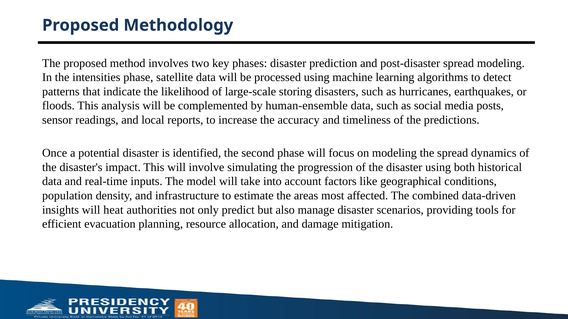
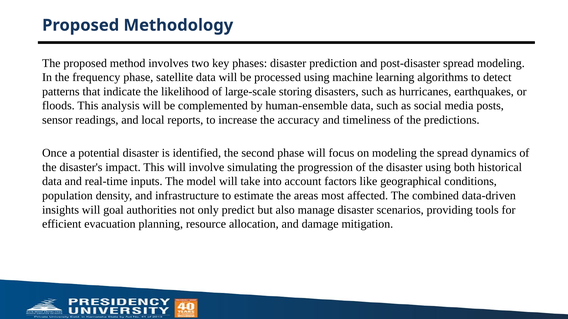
intensities: intensities -> frequency (96, 78)
heat: heat -> goal (113, 210)
